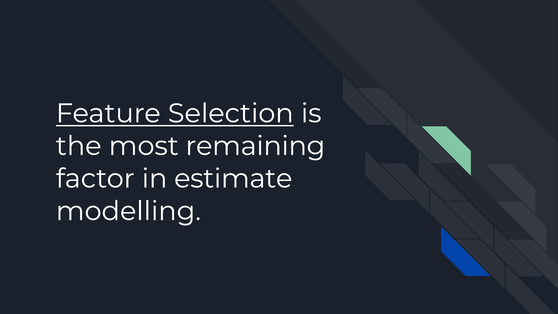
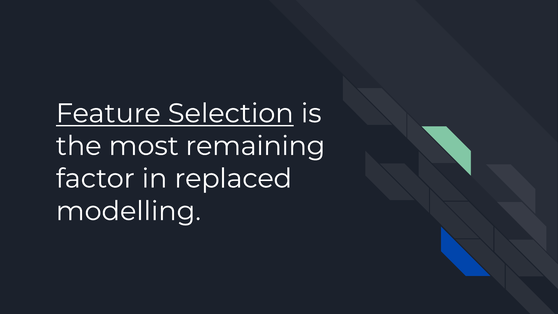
estimate: estimate -> replaced (233, 179)
